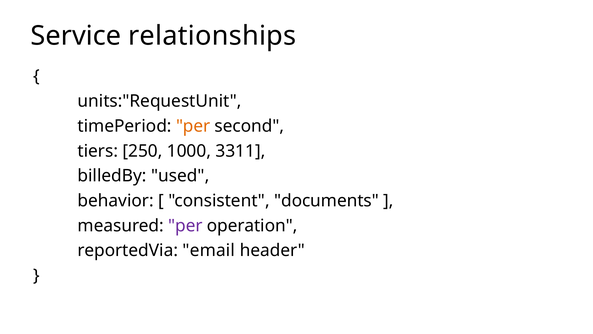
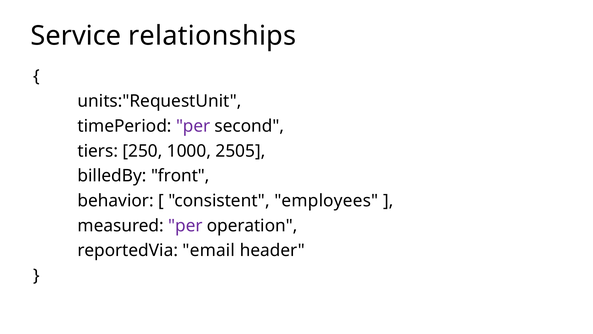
per colour: orange -> purple (193, 126)
3311: 3311 -> 2505 (240, 151)
used: used -> front (180, 176)
documents: documents -> employees (326, 200)
